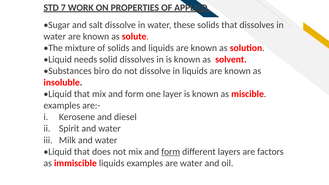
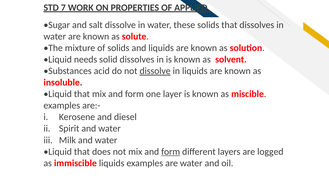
biro: biro -> acid (102, 71)
dissolve underline: none -> present (155, 71)
factors: factors -> logged (270, 152)
